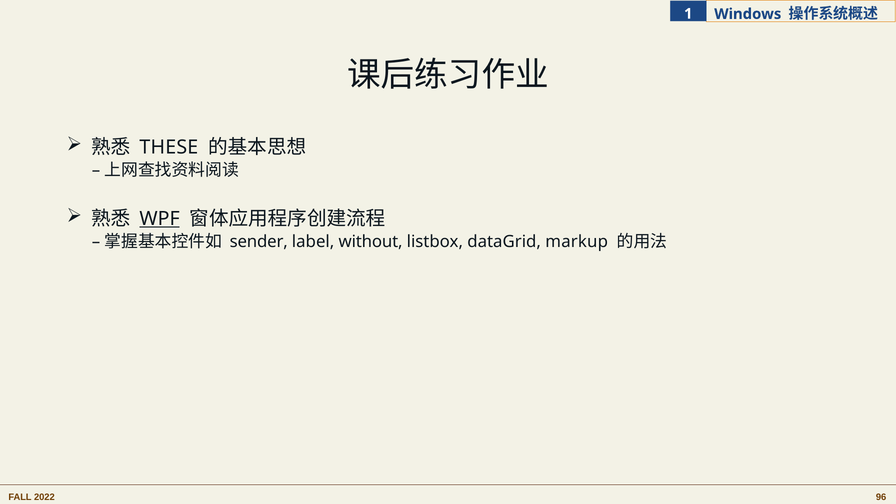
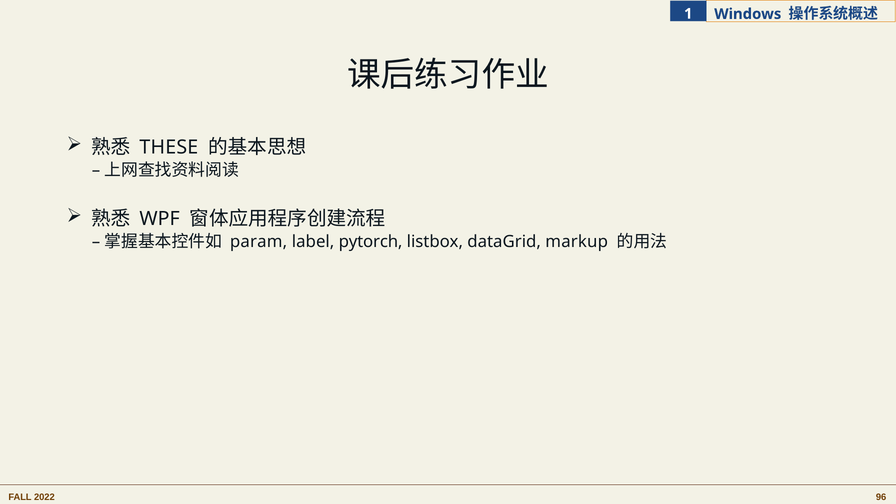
WPF underline: present -> none (160, 219)
sender: sender -> param (259, 242)
without: without -> pytorch (371, 242)
